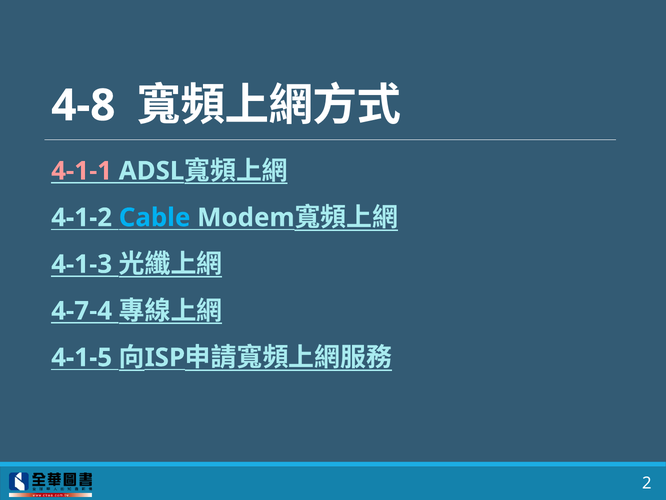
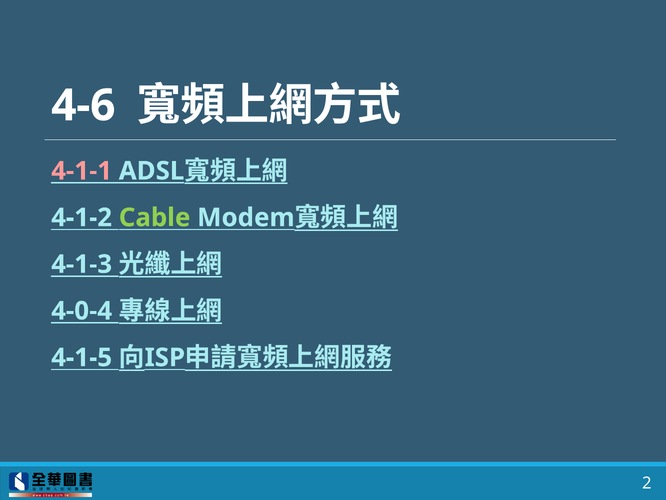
4-8: 4-8 -> 4-6 (83, 105)
Cable colour: light blue -> light green (155, 217)
4-7-4: 4-7-4 -> 4-0-4 (82, 311)
